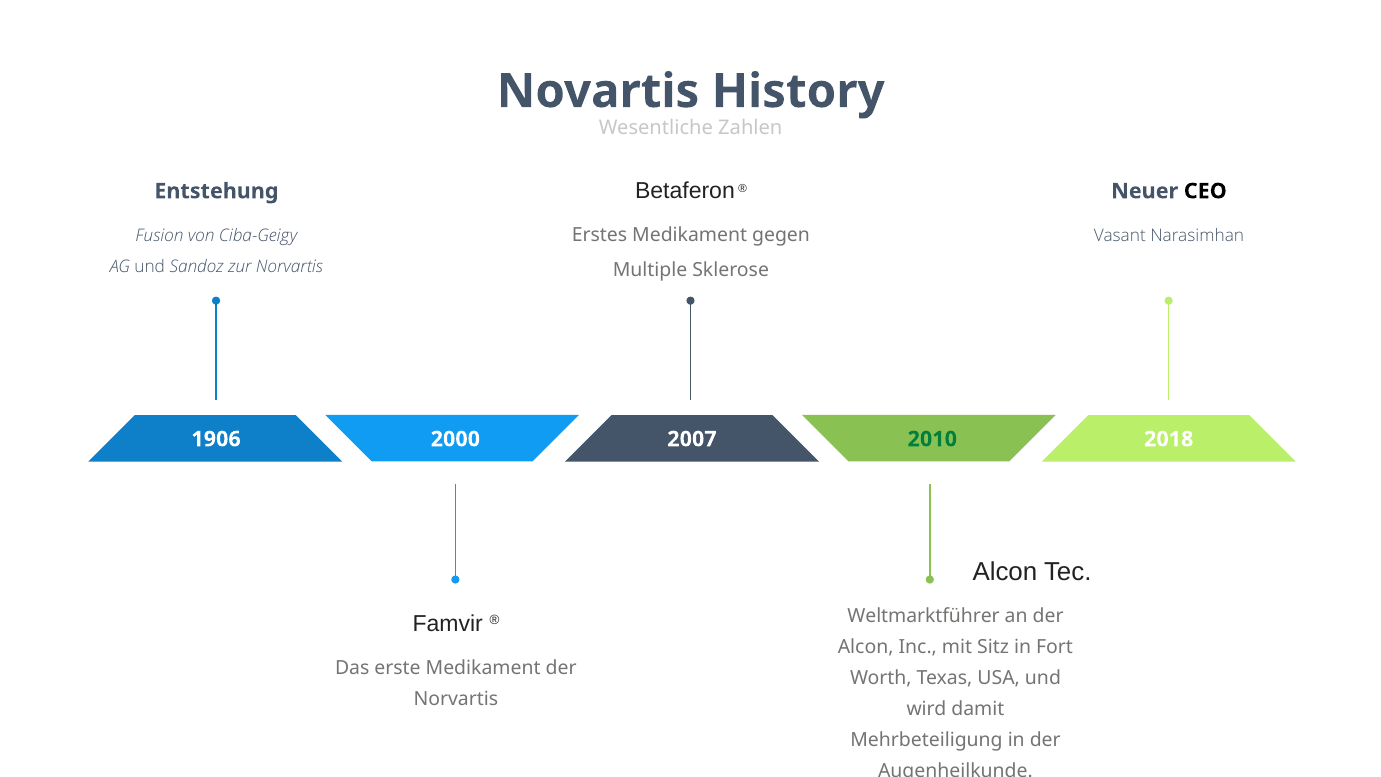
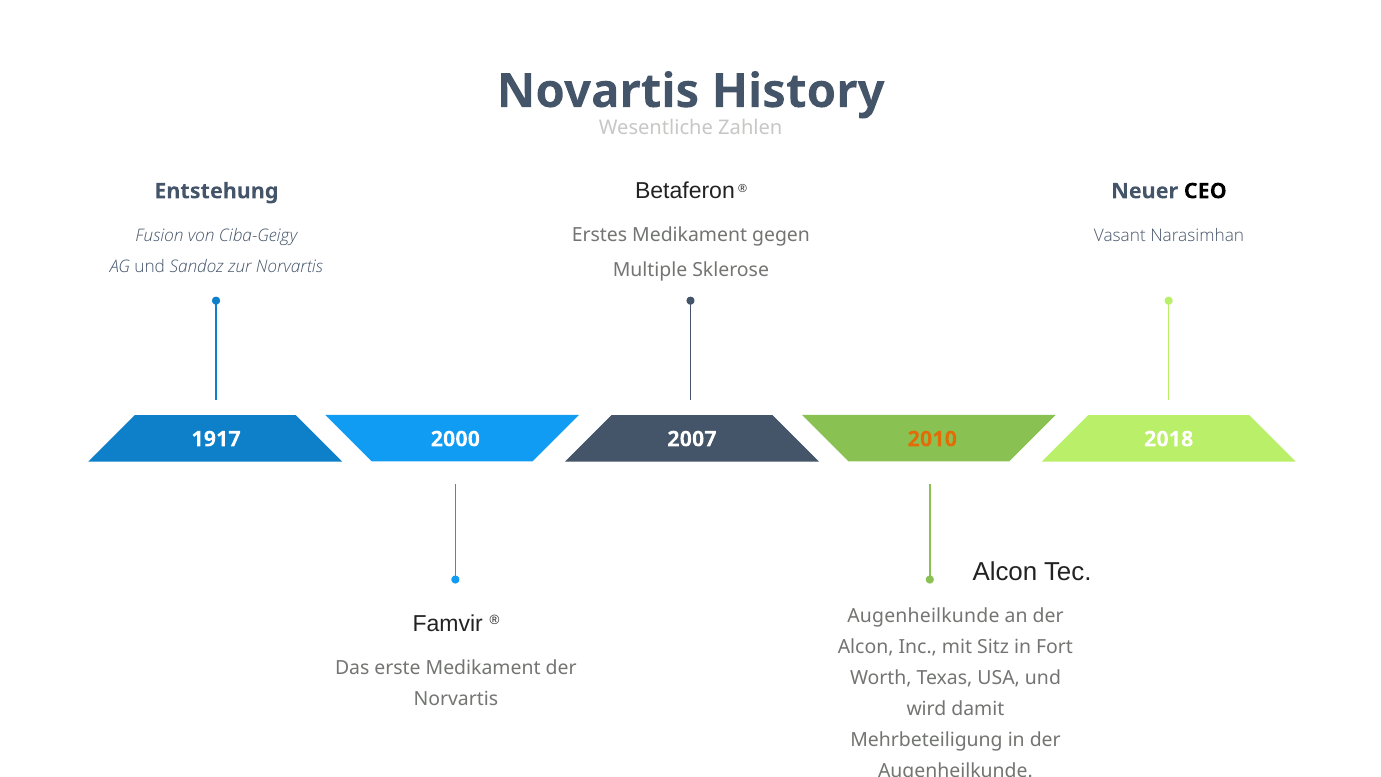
1906: 1906 -> 1917 (216, 439)
2010 colour: green -> orange (932, 439)
Weltmarktführer: Weltmarktführer -> Augenheilkunde (923, 616)
